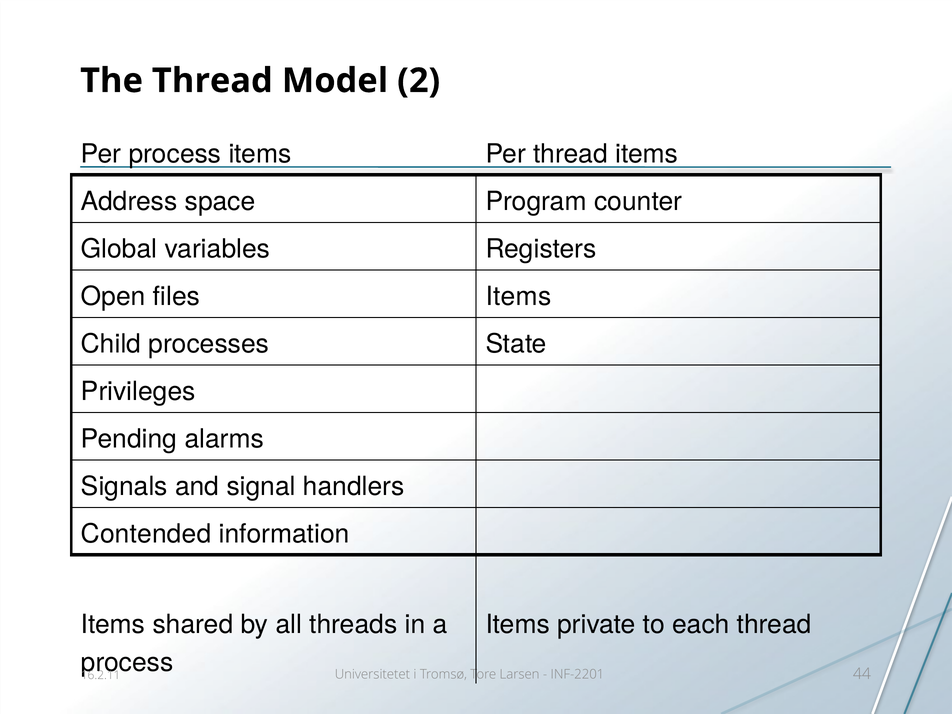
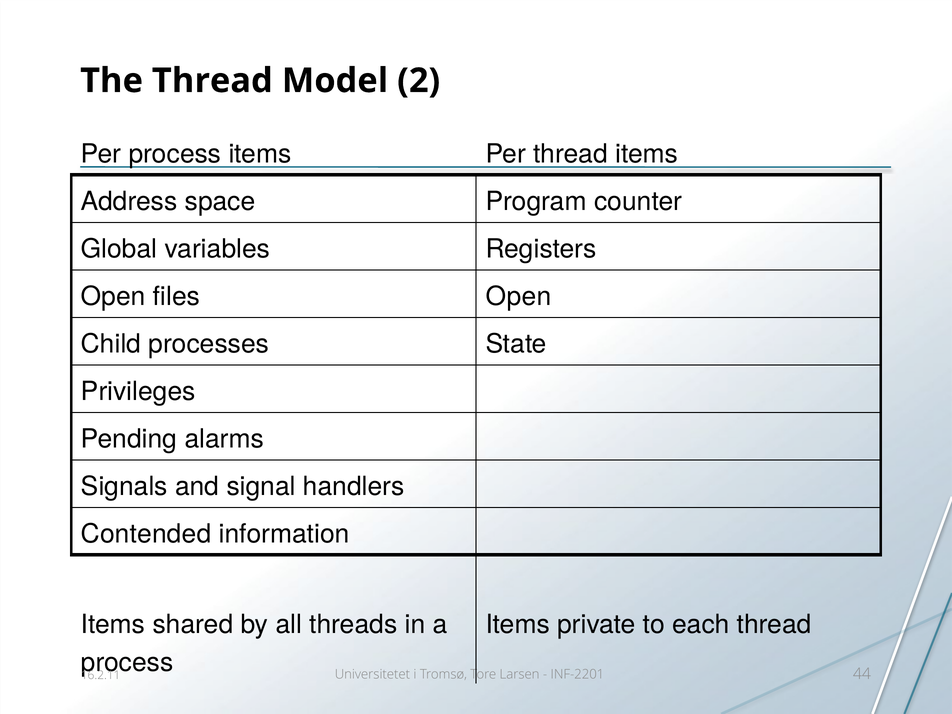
files Items: Items -> Open (518, 296)
